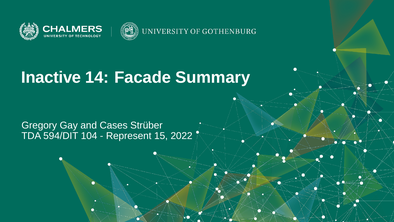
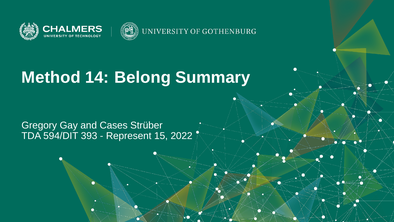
Inactive: Inactive -> Method (51, 77)
Facade: Facade -> Belong (143, 77)
104: 104 -> 393 (89, 136)
